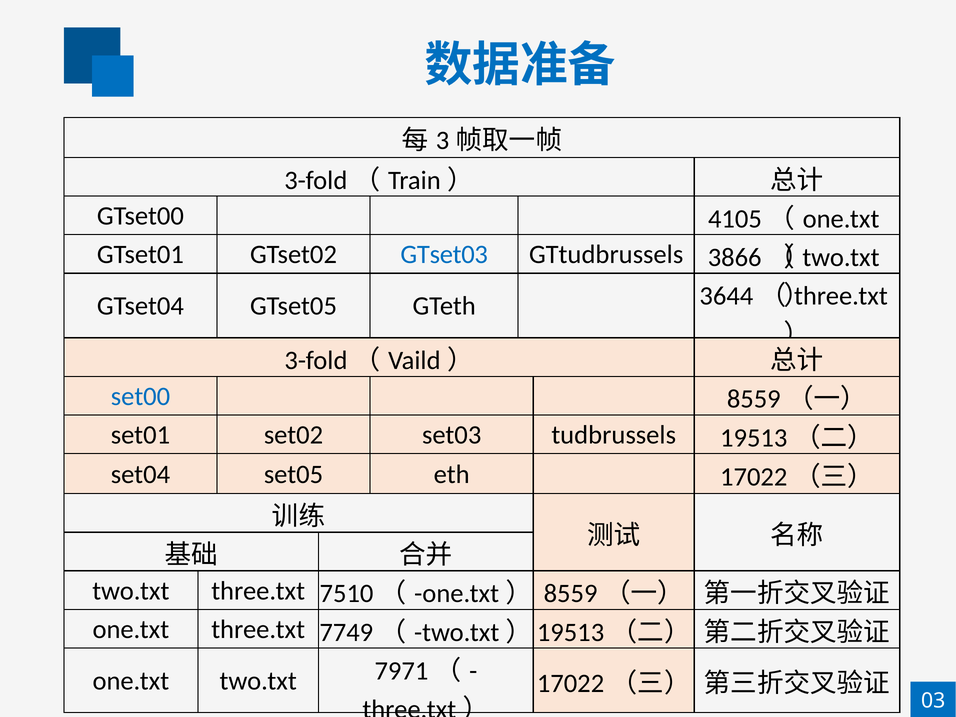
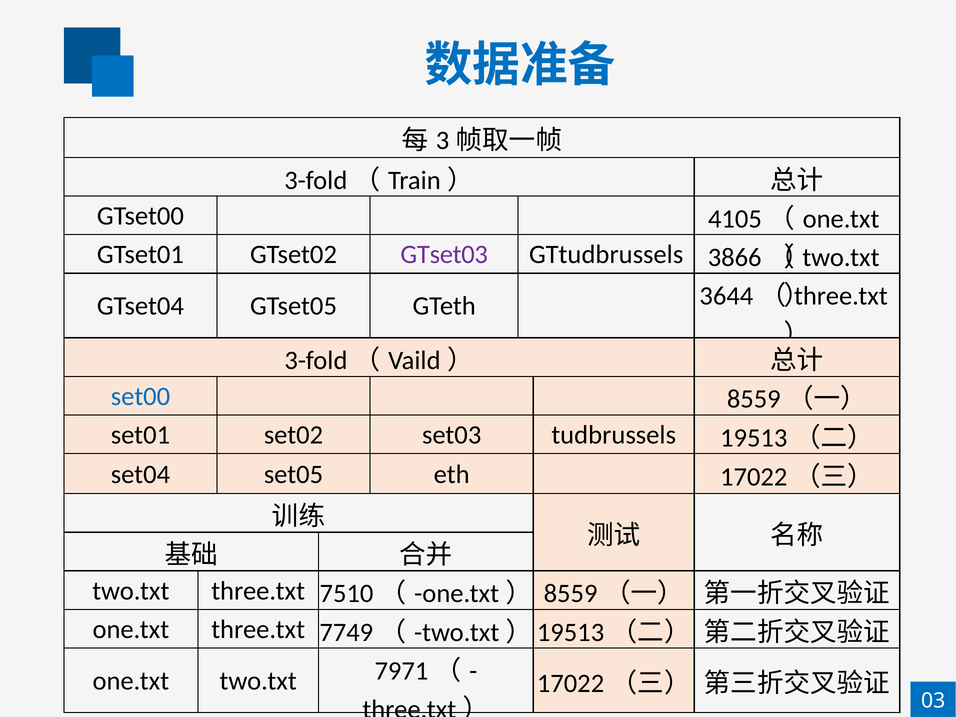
GTset03 colour: blue -> purple (444, 255)
